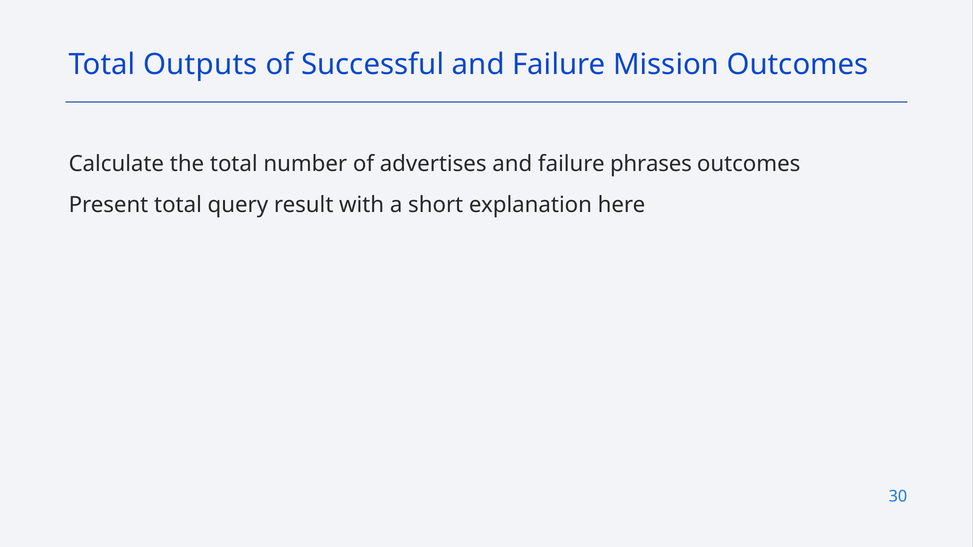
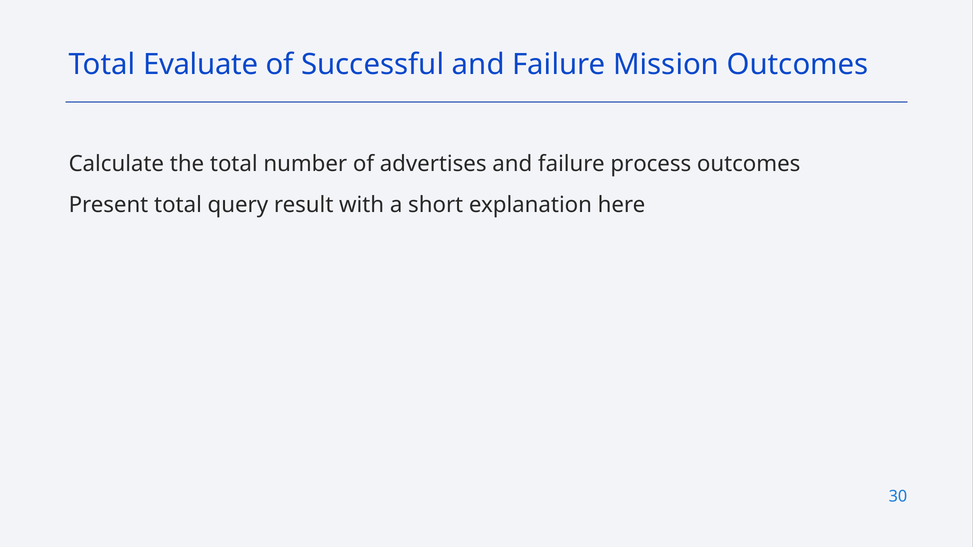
Outputs: Outputs -> Evaluate (201, 65)
phrases: phrases -> process (651, 164)
